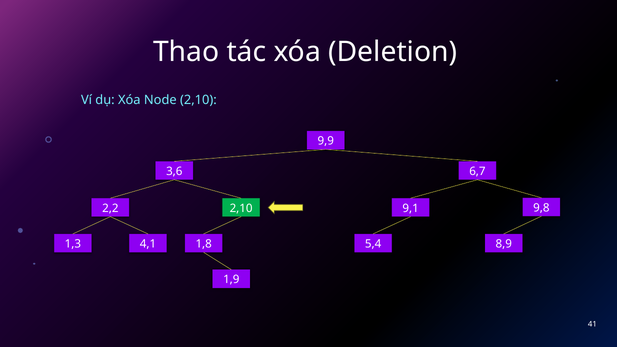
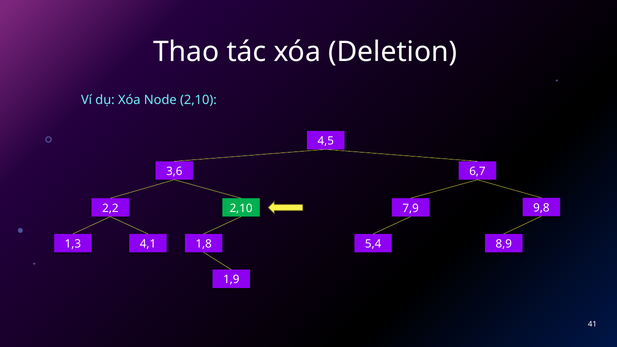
9,9: 9,9 -> 4,5 (326, 141)
9,1: 9,1 -> 7,9 (411, 208)
